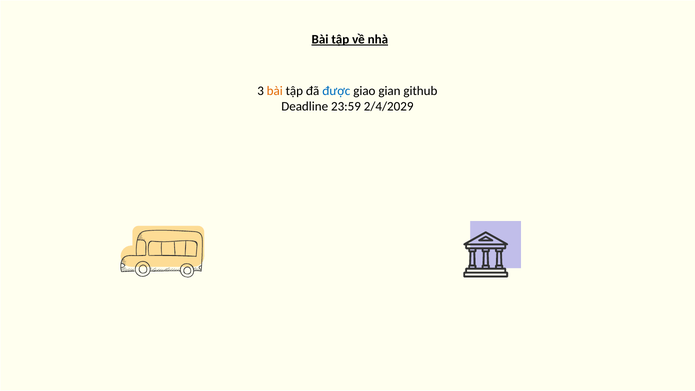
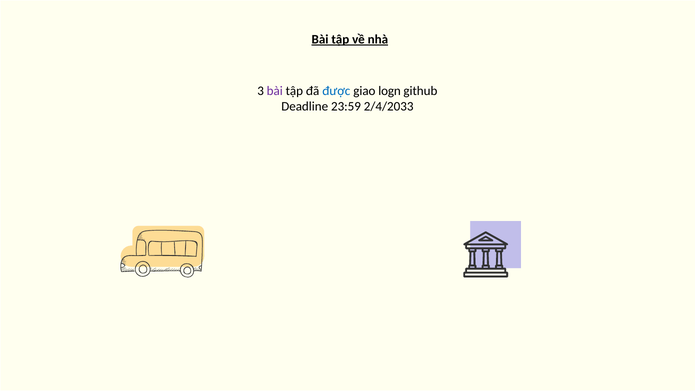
bài colour: orange -> purple (275, 91)
gian: gian -> logn (390, 91)
2/4/2029: 2/4/2029 -> 2/4/2033 (389, 106)
